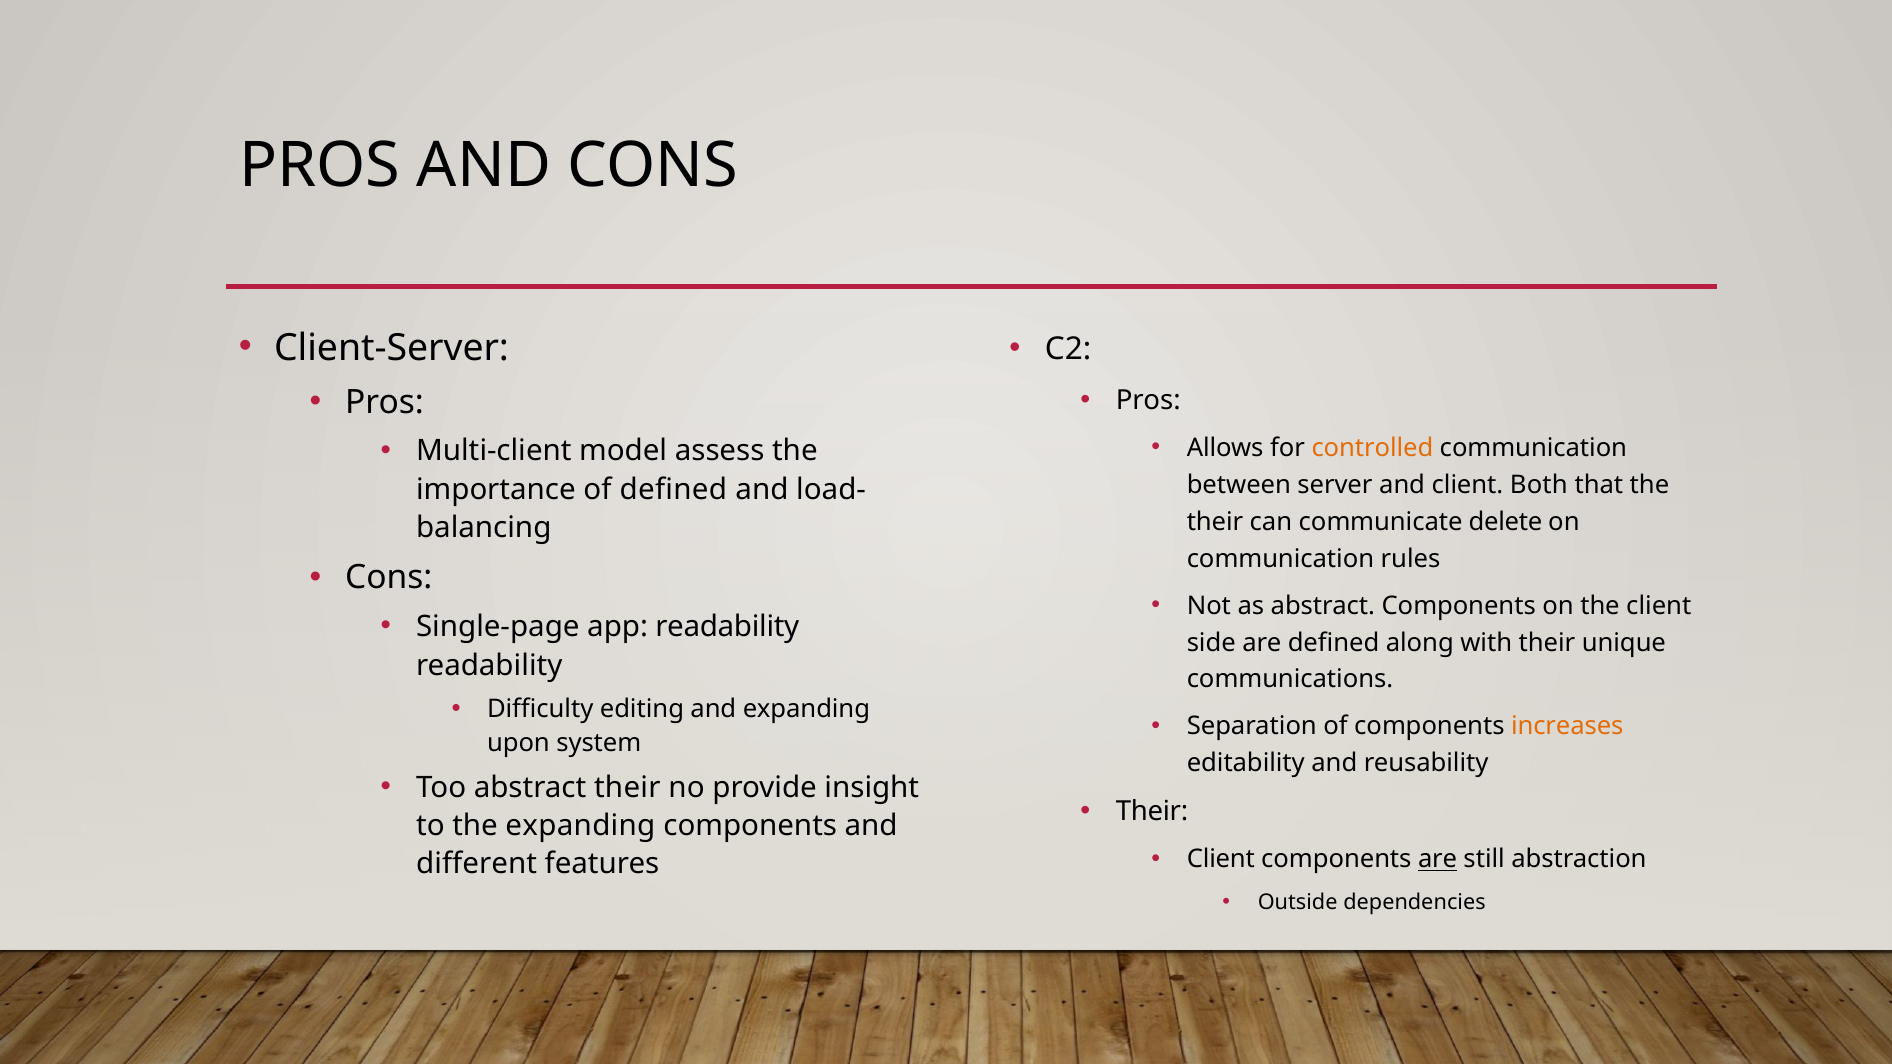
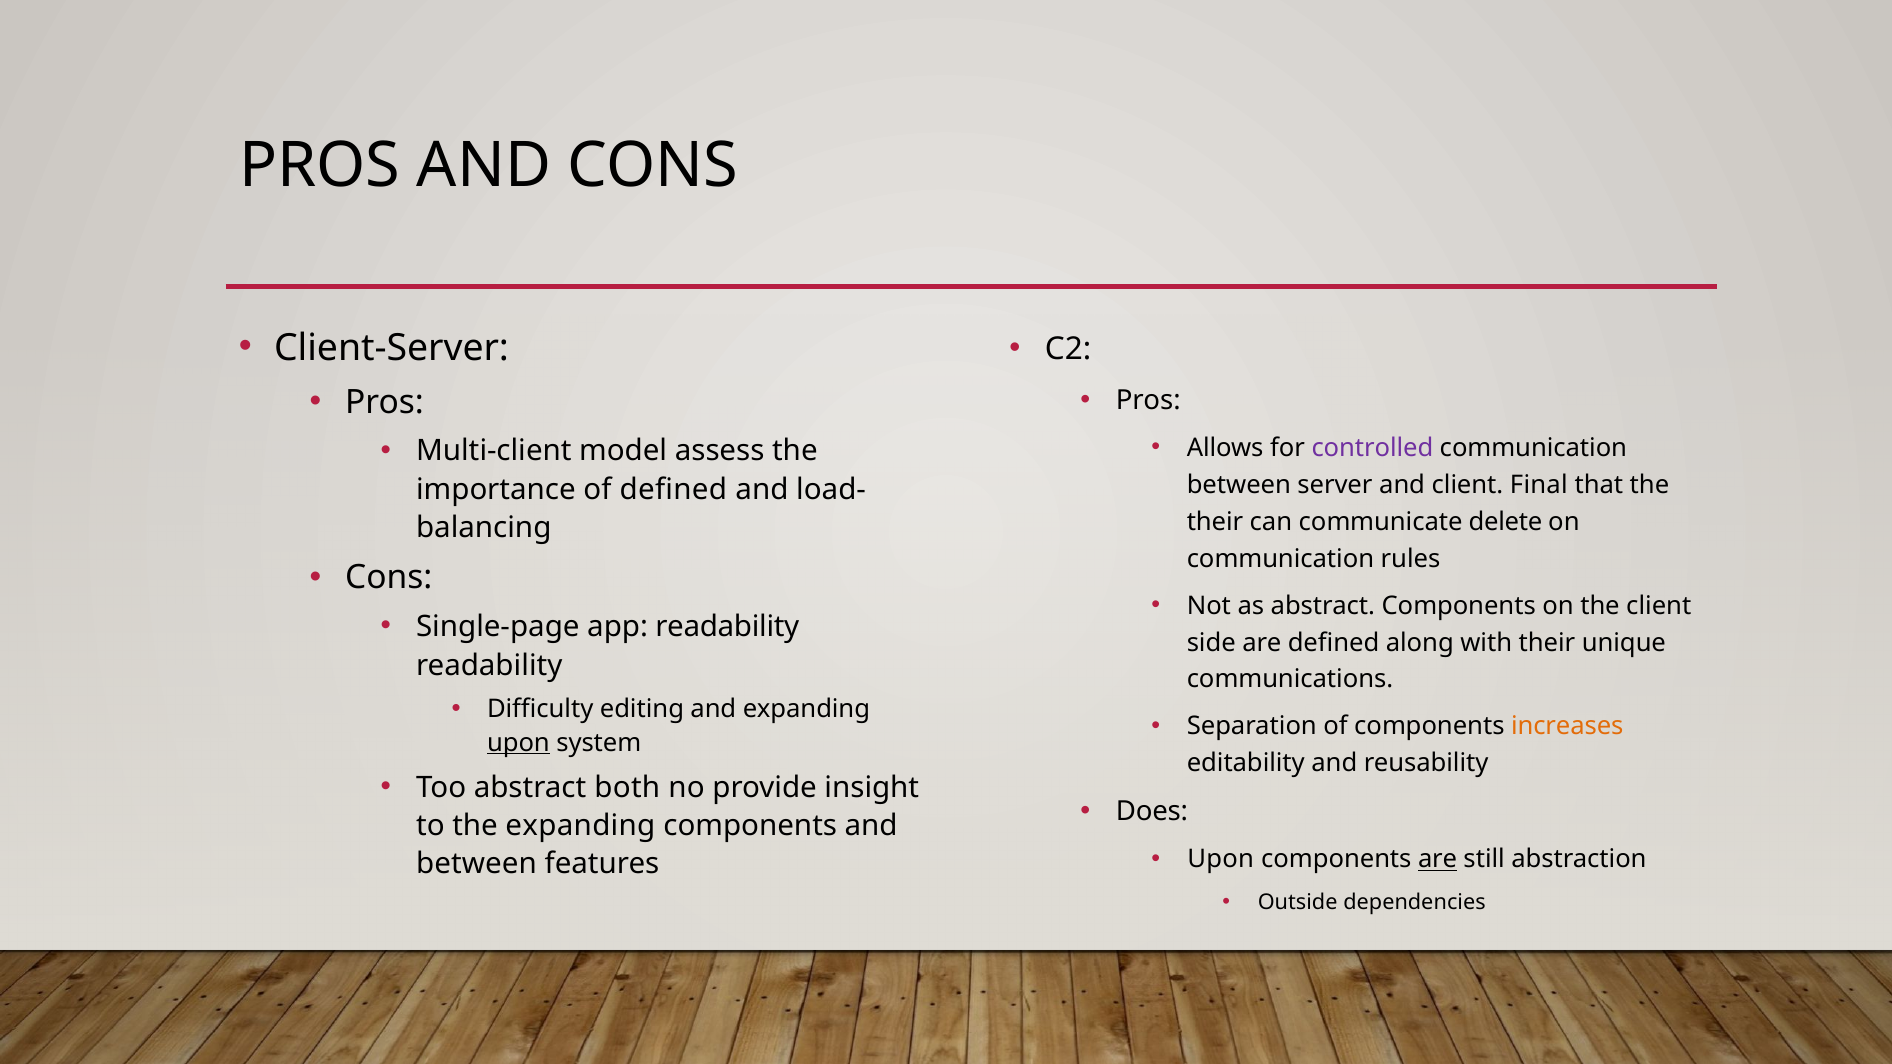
controlled colour: orange -> purple (1372, 448)
Both: Both -> Final (1539, 485)
upon underline: none -> present (518, 743)
abstract their: their -> both (627, 788)
Their: Their -> Does (1152, 812)
Client: Client -> Upon (1221, 860)
different: different -> between (477, 864)
